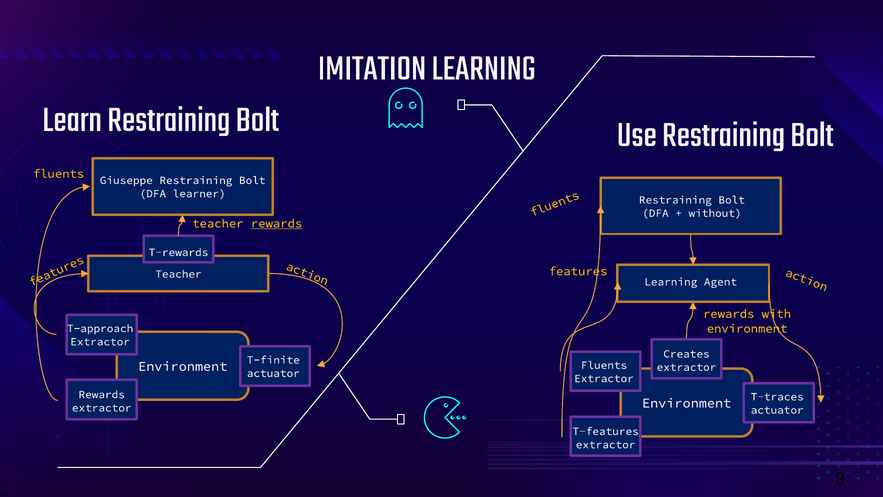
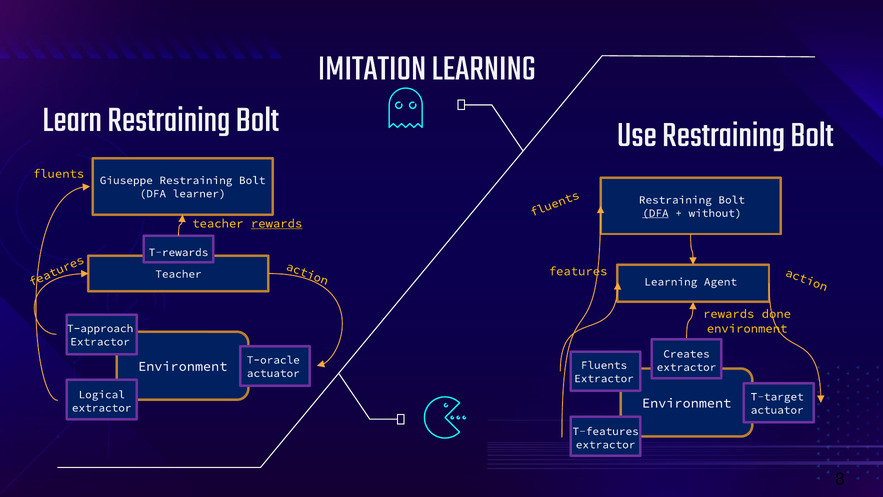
DFA underline: none -> present (655, 213)
with: with -> done (776, 314)
T-finite: T-finite -> T-oracle (273, 360)
Rewards: Rewards -> Logical (102, 394)
T-traces: T-traces -> T-target (777, 396)
